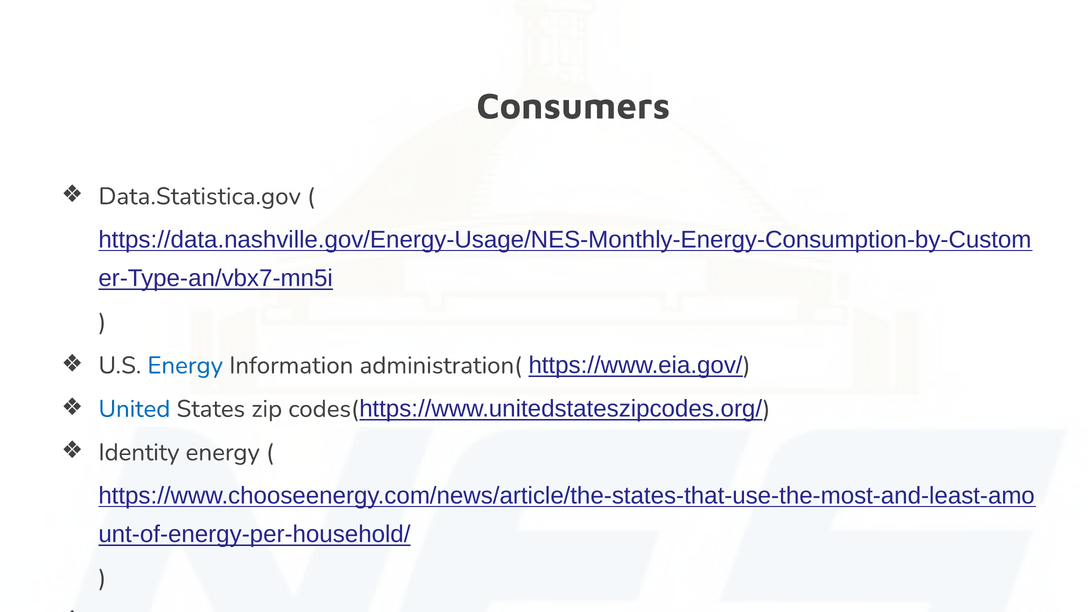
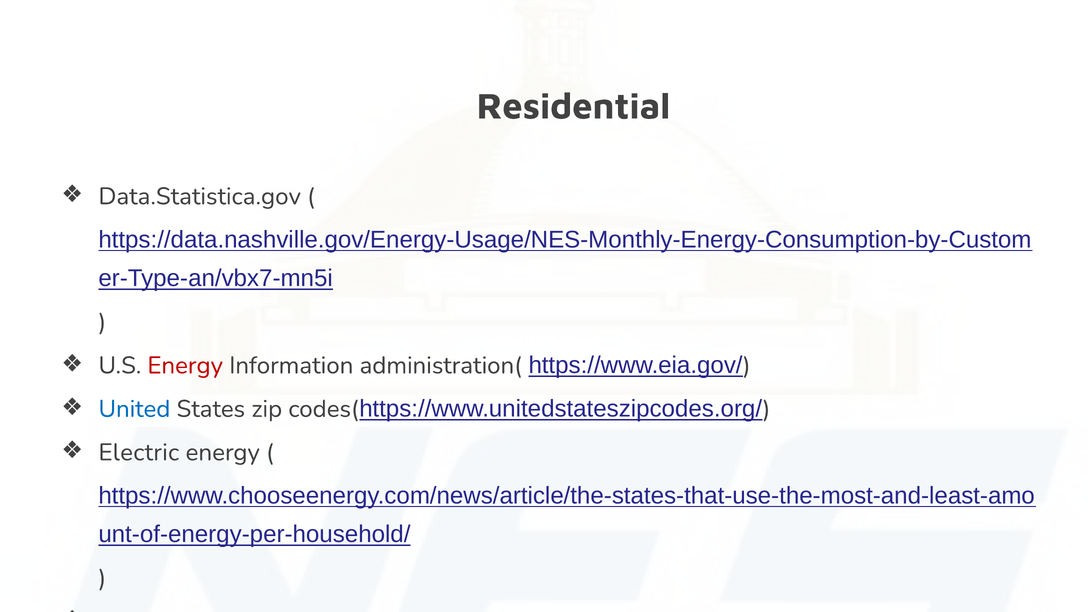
Consumers: Consumers -> Residential (574, 106)
Energy colour: blue -> red (185, 365)
Identity: Identity -> Electric (139, 452)
